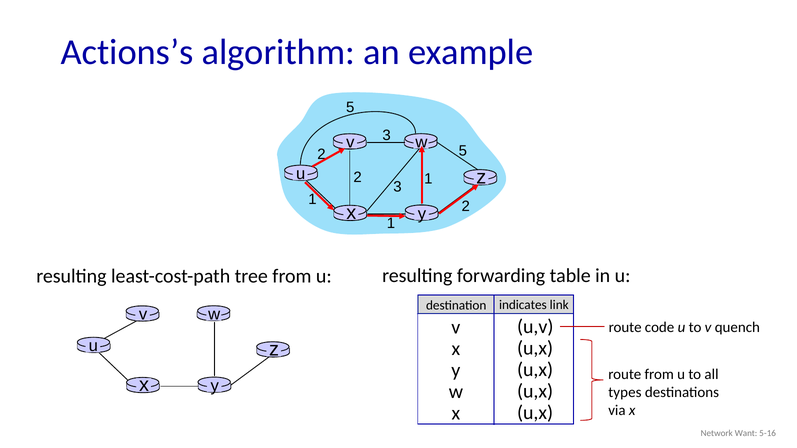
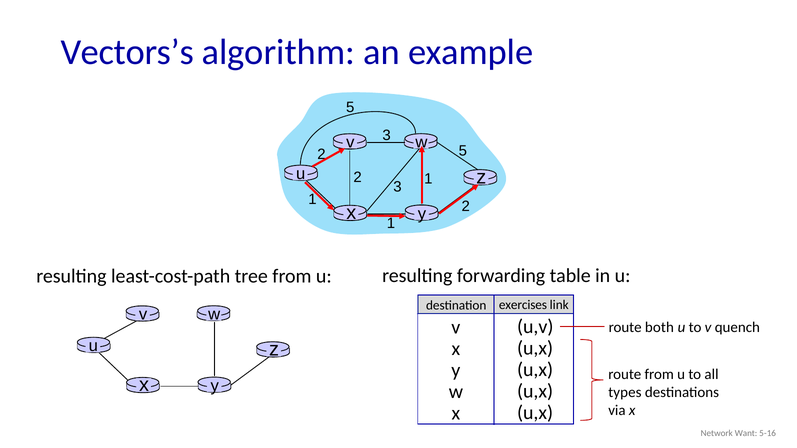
Actions’s: Actions’s -> Vectors’s (127, 52)
indicates: indicates -> exercises (523, 305)
code: code -> both (659, 328)
